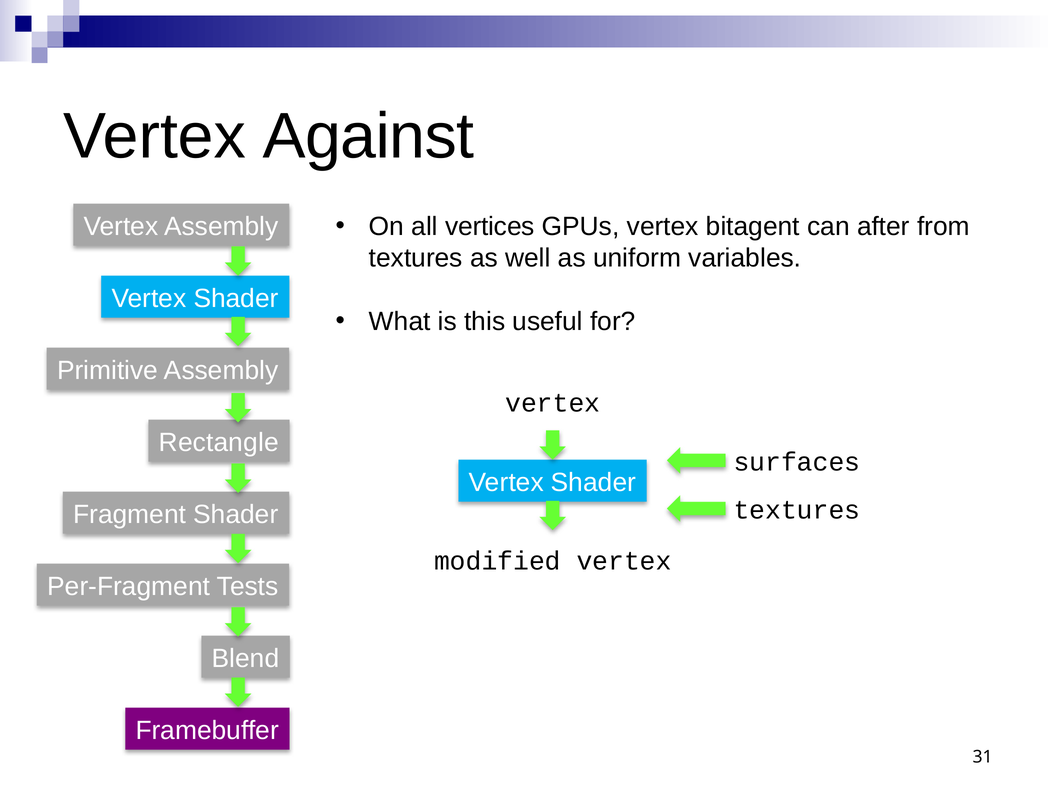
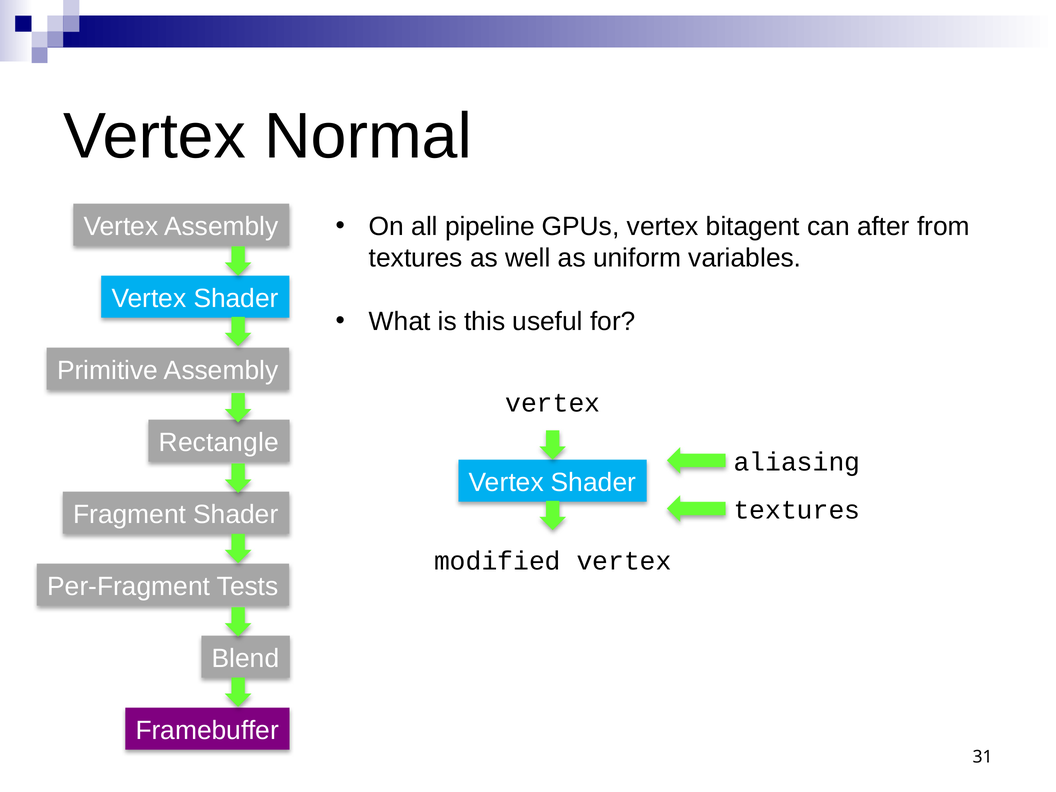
Against: Against -> Normal (368, 136)
vertices: vertices -> pipeline (490, 227)
surfaces: surfaces -> aliasing (797, 462)
